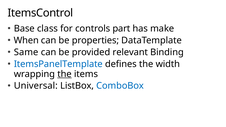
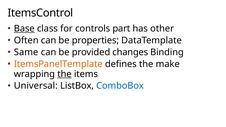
Base underline: none -> present (24, 29)
make: make -> other (162, 29)
When: When -> Often (26, 40)
relevant: relevant -> changes (130, 52)
ItemsPanelTemplate colour: blue -> orange (58, 64)
width: width -> make (168, 64)
